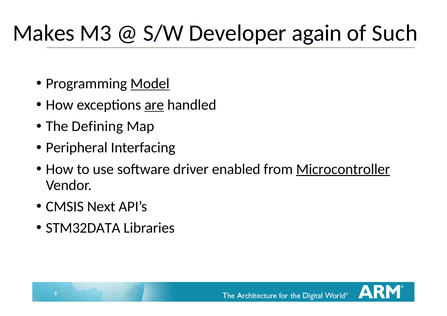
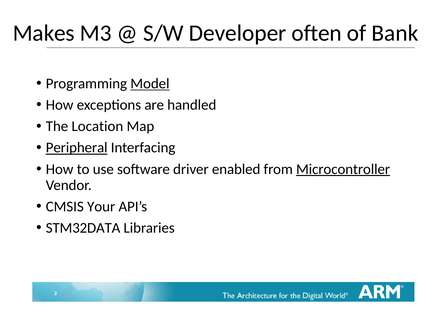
again: again -> often (317, 33)
Such: Such -> Bank (395, 33)
are underline: present -> none (154, 105)
Defining: Defining -> Location (97, 126)
Peripheral underline: none -> present (77, 148)
Next: Next -> Your (101, 206)
